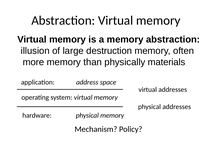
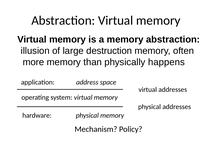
materials: materials -> happens (166, 62)
